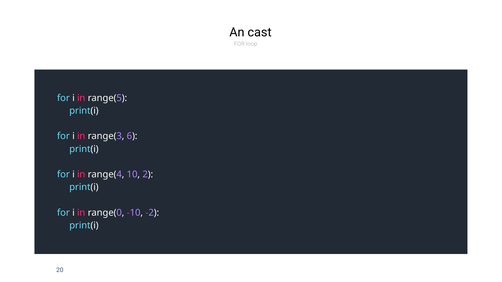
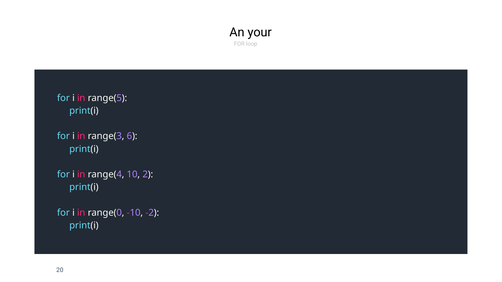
cast: cast -> your (260, 32)
